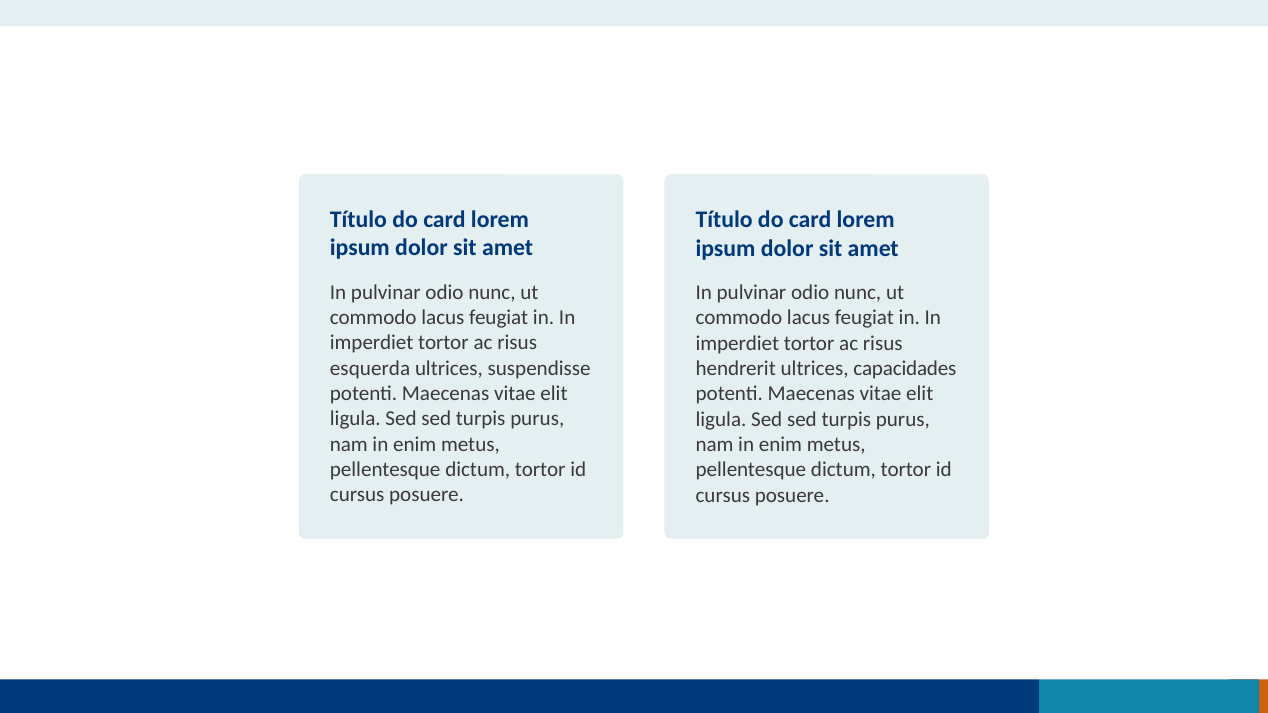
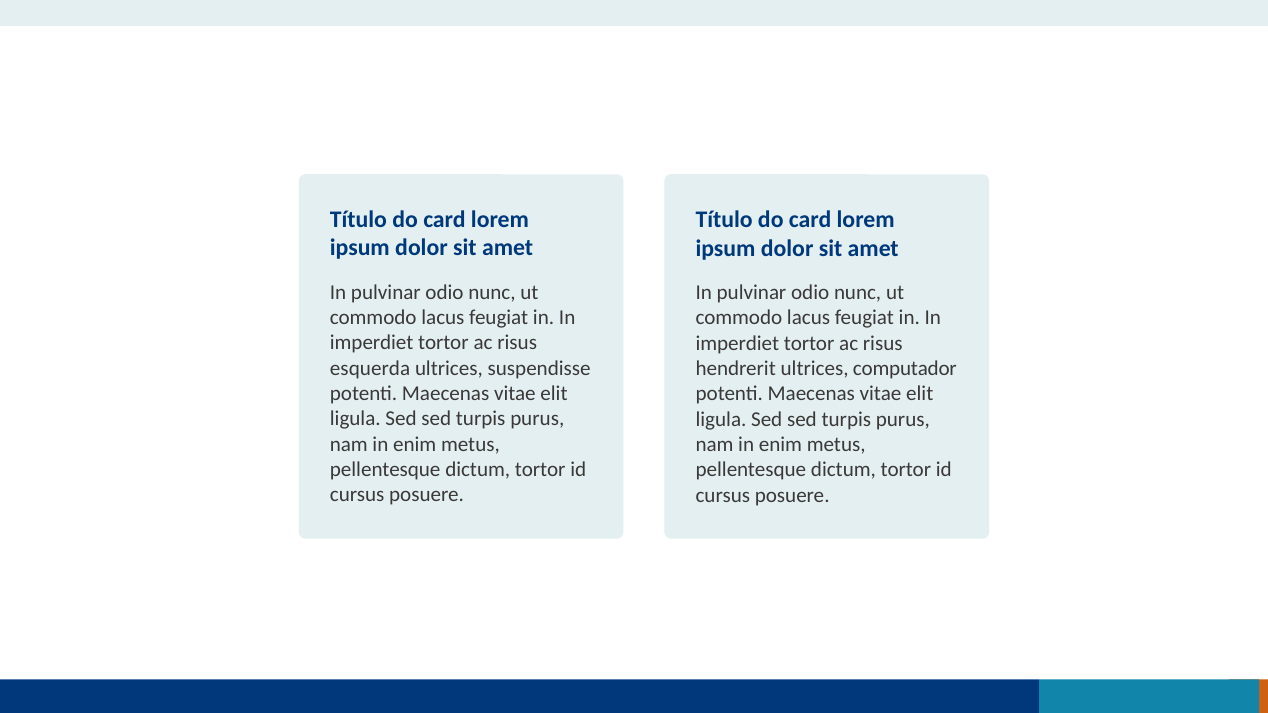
capacidades: capacidades -> computador (905, 369)
